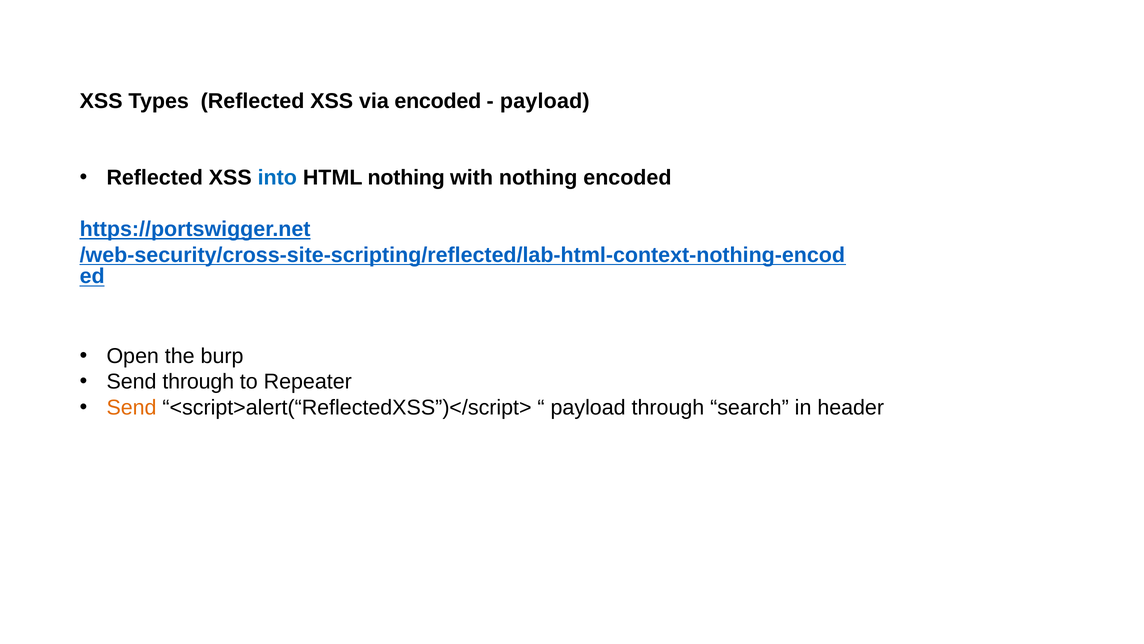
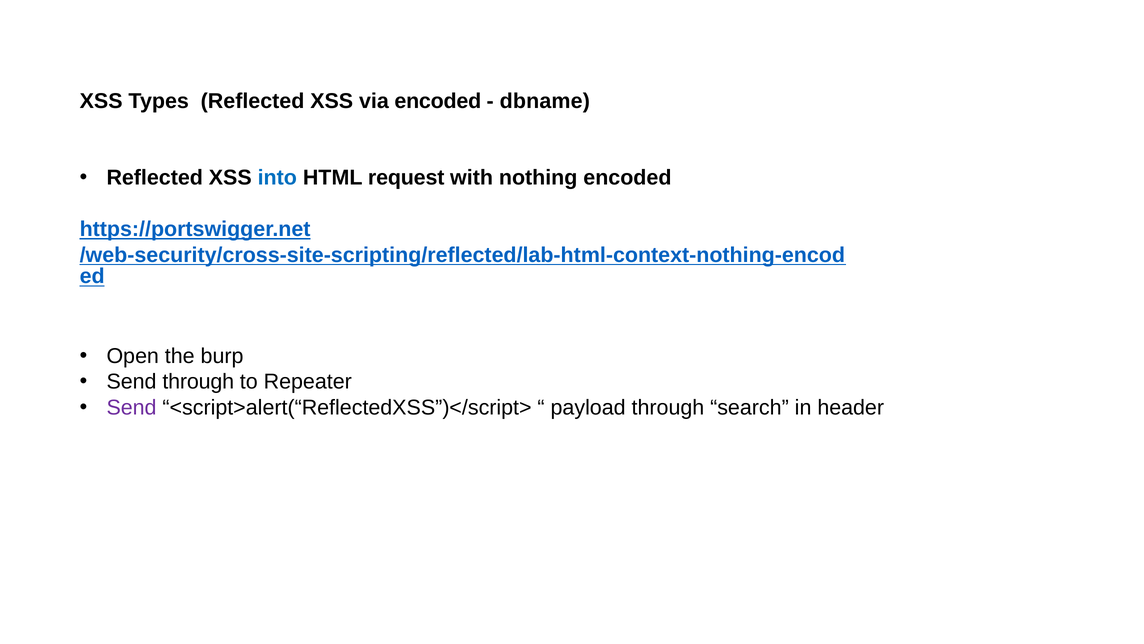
payload: payload -> dbname (545, 101)
HTML nothing: nothing -> request (406, 178)
Send colour: orange -> purple (132, 407)
